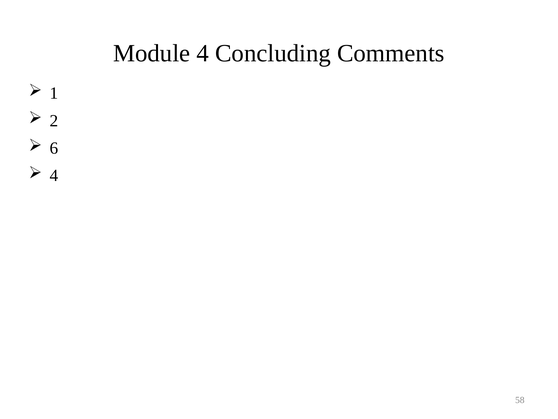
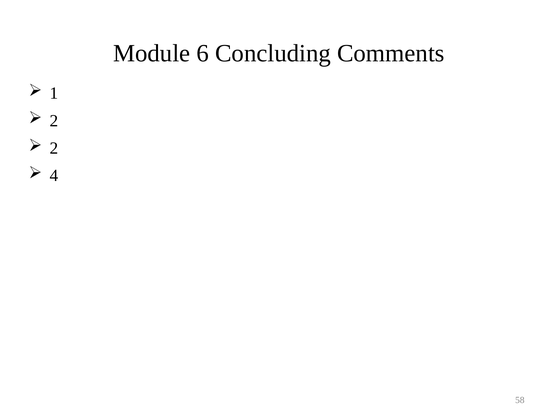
Module 4: 4 -> 6 (203, 53)
6: 6 -> 2 (54, 148)
